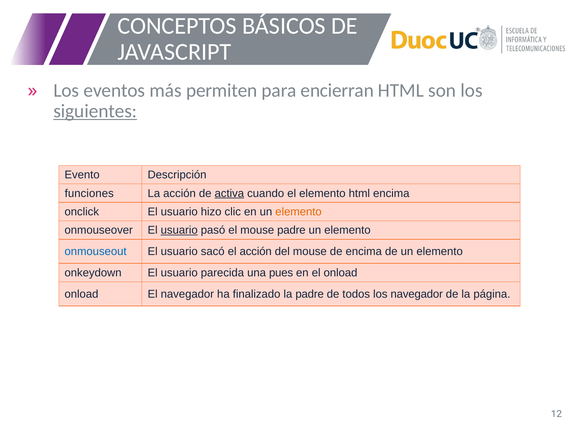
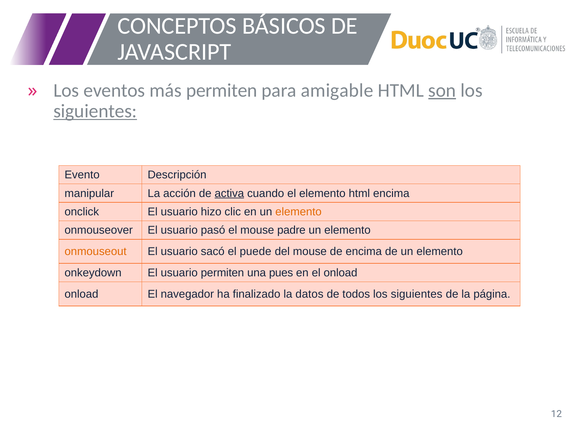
encierran: encierran -> amigable (337, 90)
son underline: none -> present (442, 90)
funciones: funciones -> manipular (89, 193)
usuario underline: present -> none (179, 230)
onmouseout colour: blue -> orange (96, 252)
el acción: acción -> puede (256, 252)
usuario parecida: parecida -> permiten (222, 273)
la padre: padre -> datos (309, 294)
todos los navegador: navegador -> siguientes (417, 294)
